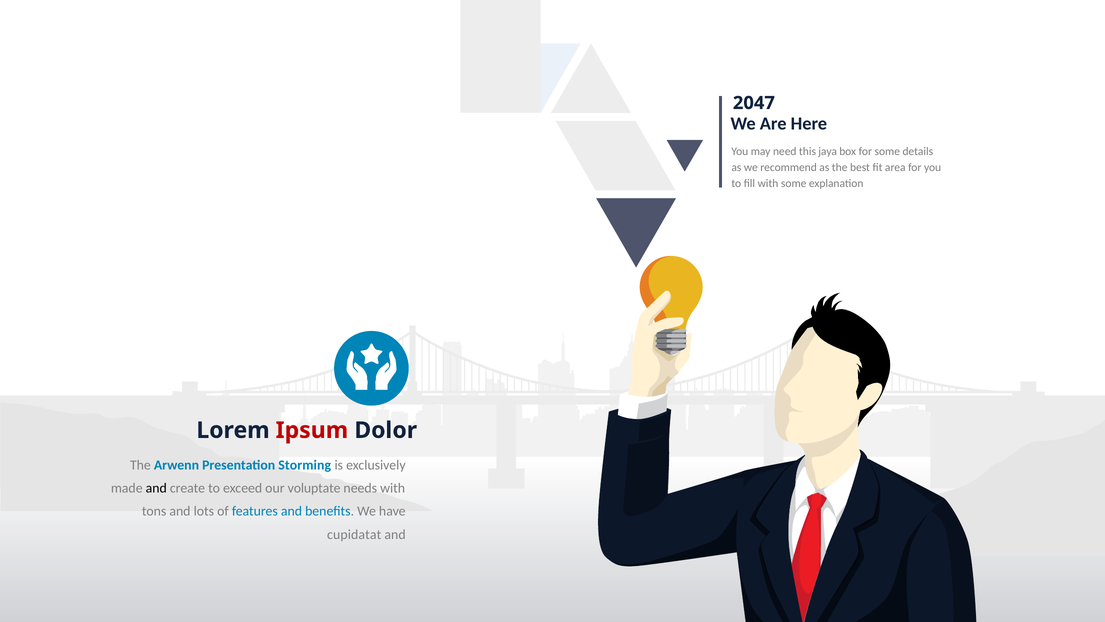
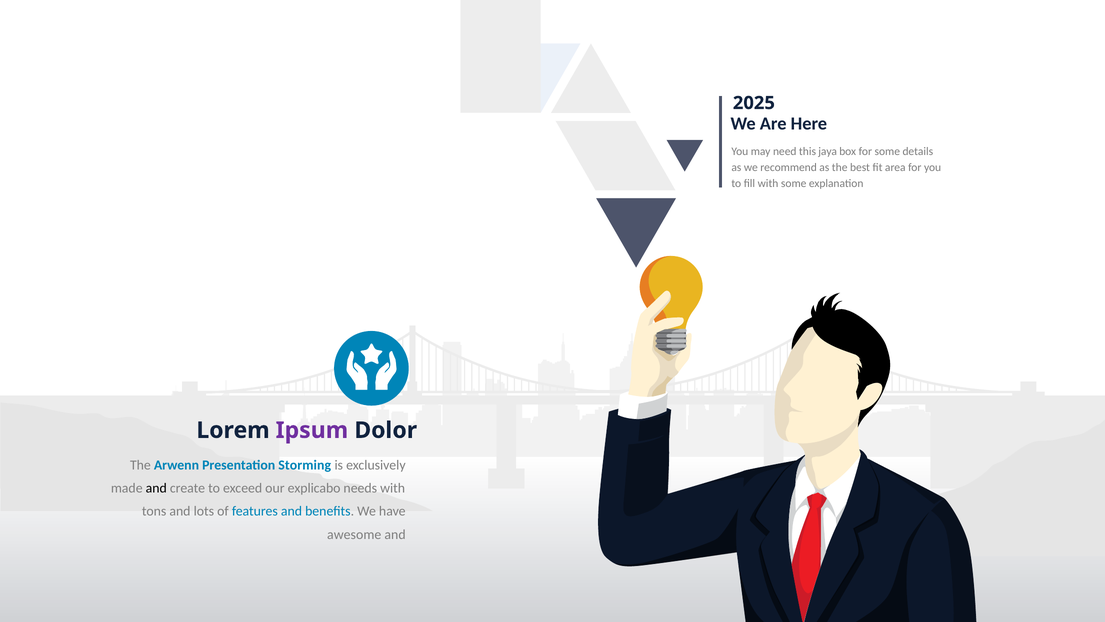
2047: 2047 -> 2025 (754, 103)
Ipsum colour: red -> purple (312, 430)
voluptate: voluptate -> explicabo (314, 488)
cupidatat: cupidatat -> awesome (354, 534)
